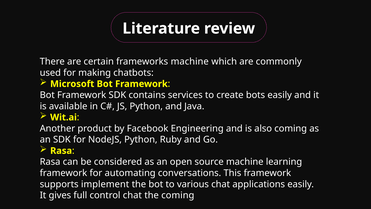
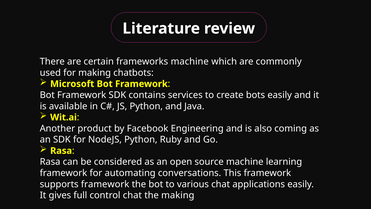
supports implement: implement -> framework (105, 184)
the coming: coming -> making (178, 195)
